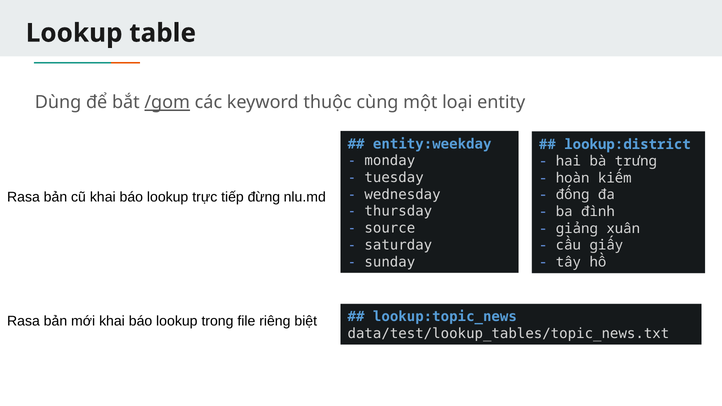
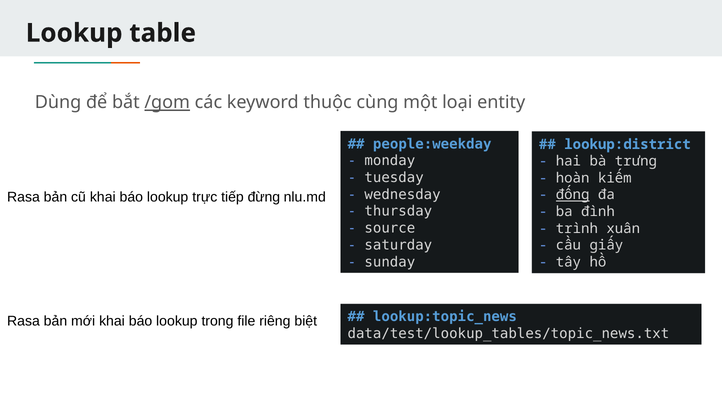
entity:weekday: entity:weekday -> people:weekday (432, 144)
đống underline: none -> present (573, 195)
giảng: giảng -> trình (577, 229)
